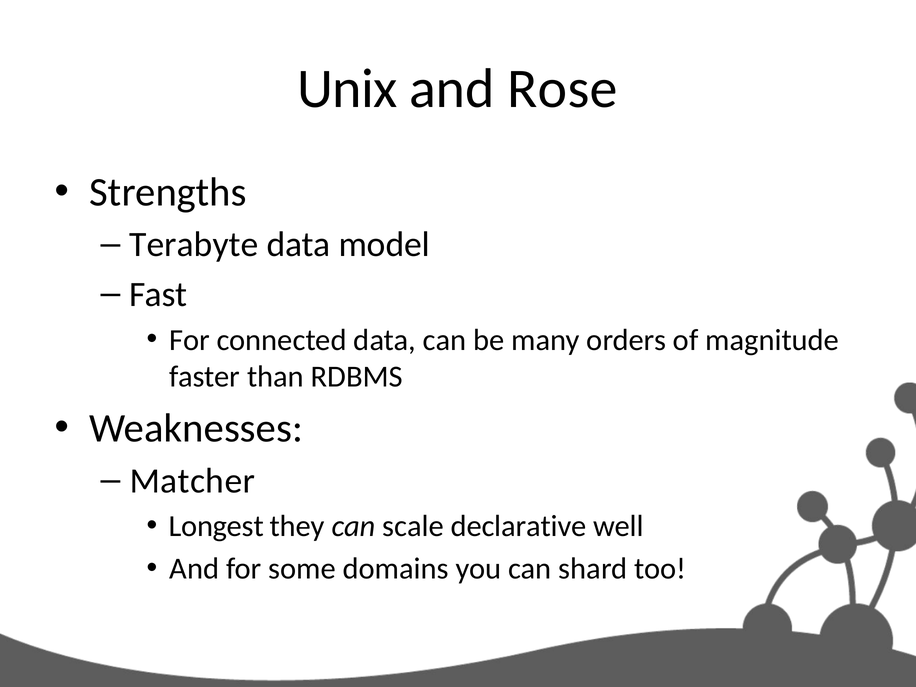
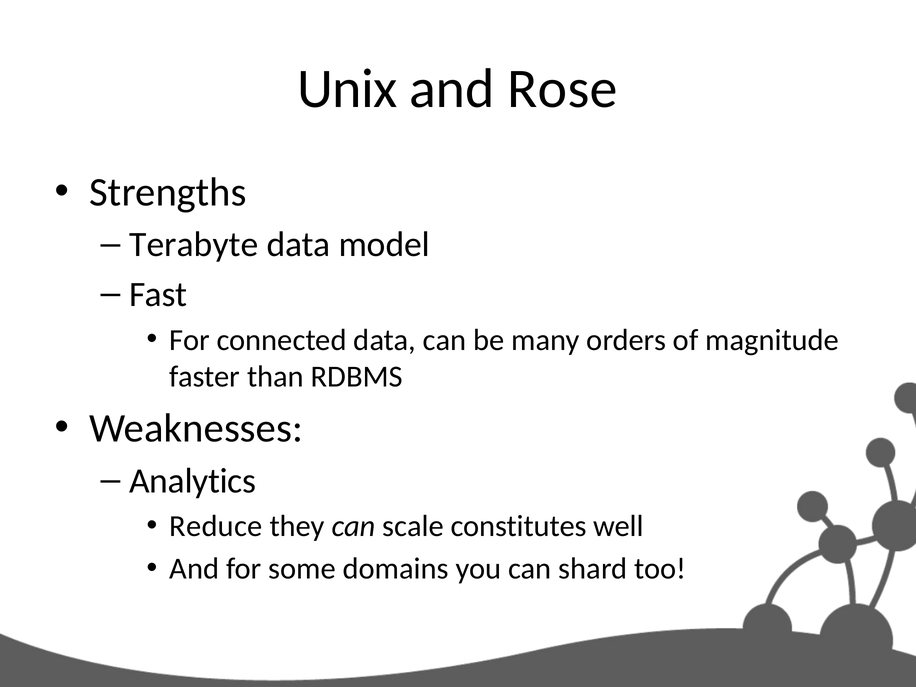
Matcher: Matcher -> Analytics (193, 481)
Longest: Longest -> Reduce (216, 526)
declarative: declarative -> constitutes (519, 526)
